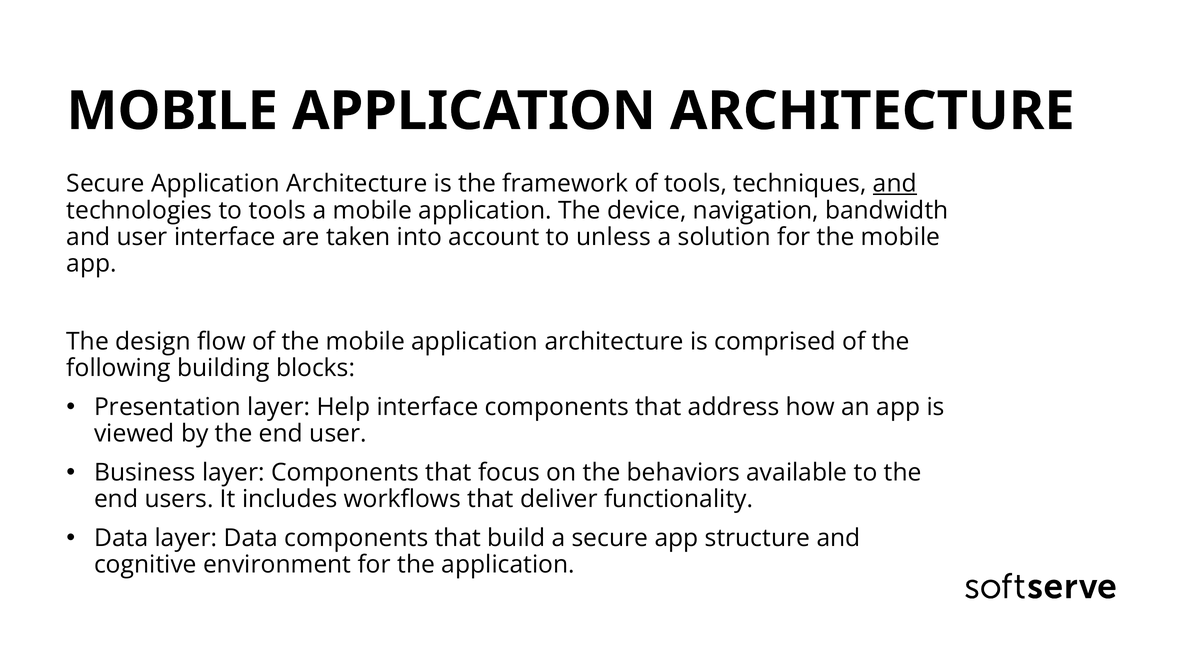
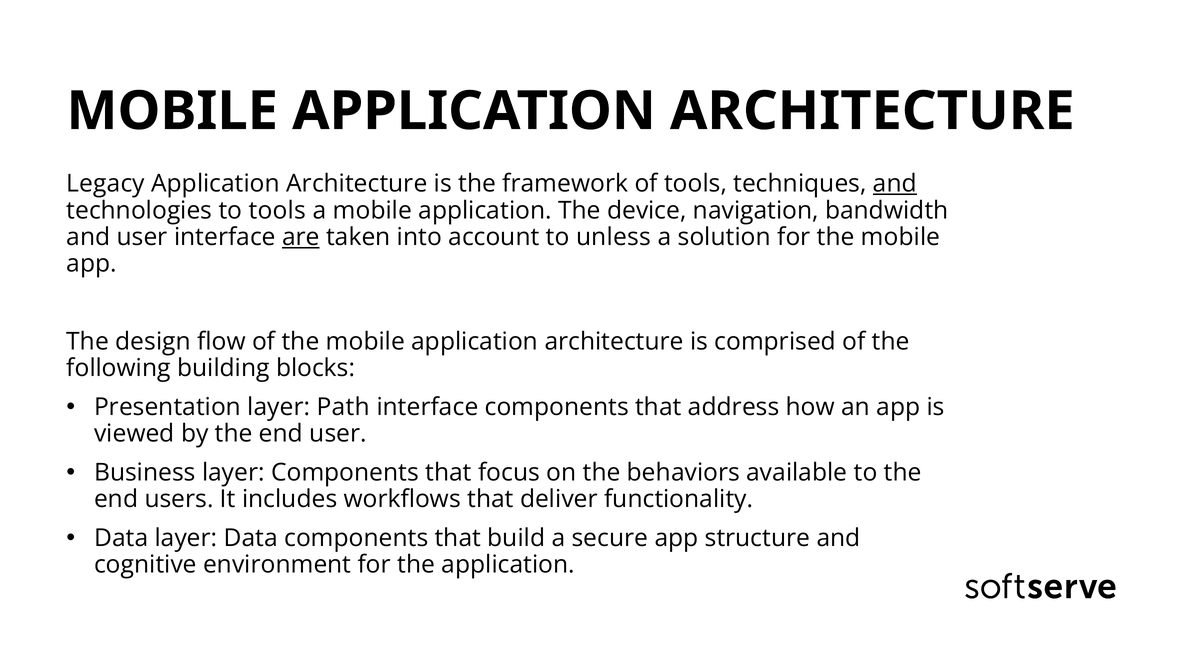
Secure: Secure -> Legacy (106, 184)
are underline: none -> present (301, 237)
Help: Help -> Path (343, 407)
